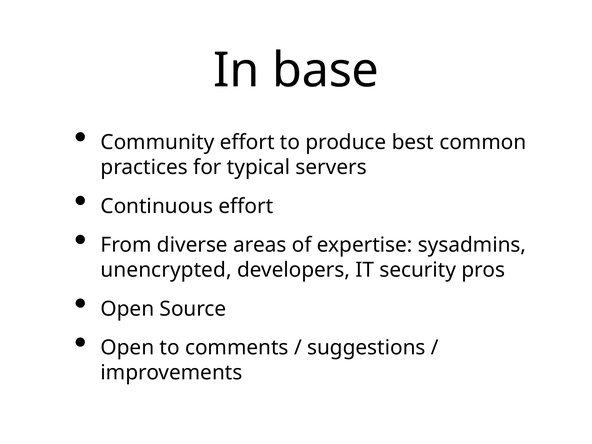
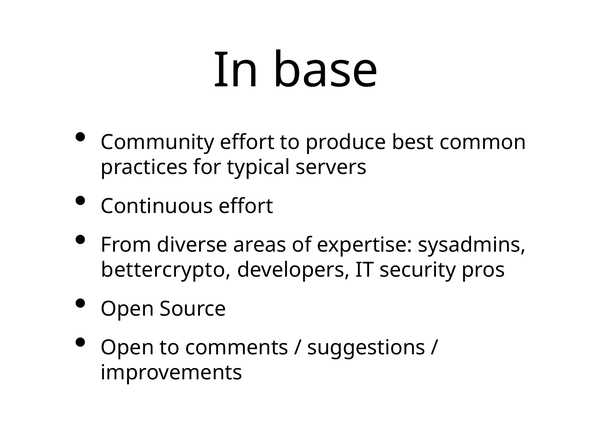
unencrypted: unencrypted -> bettercrypto (166, 270)
